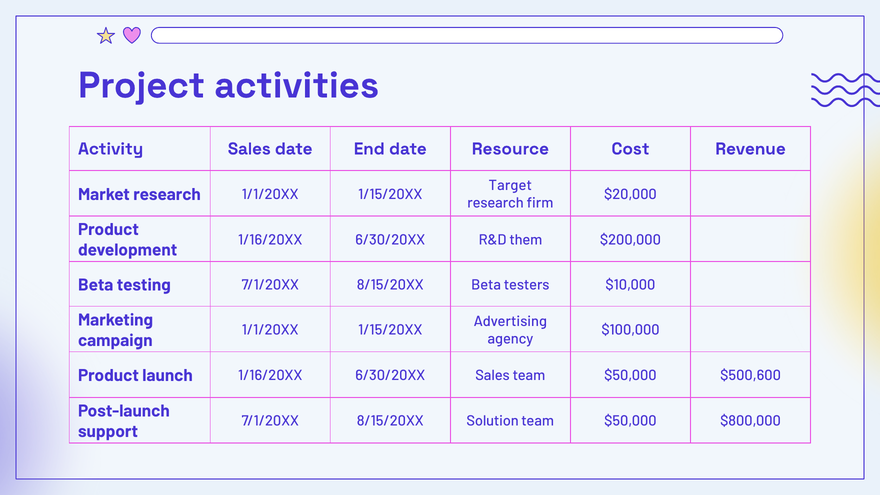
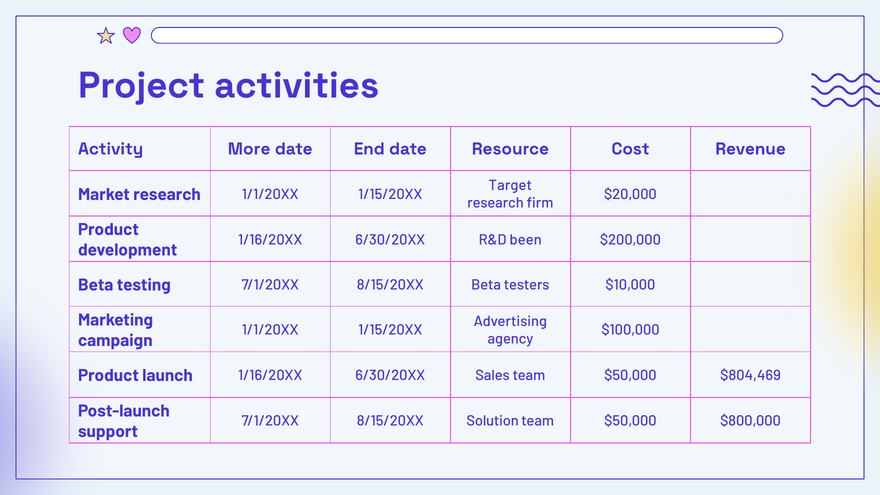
Activity Sales: Sales -> More (249, 149)
them: them -> been (526, 240)
$500,600: $500,600 -> $804,469 (751, 376)
